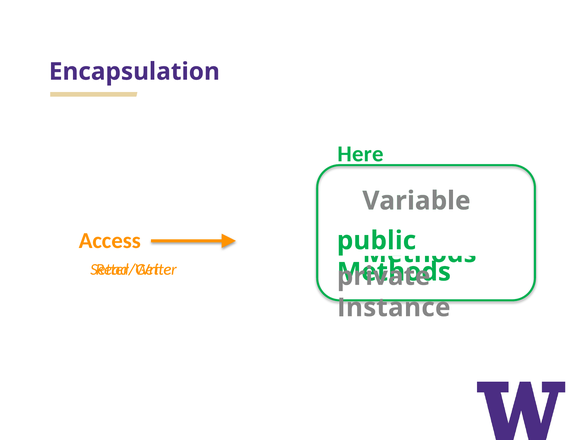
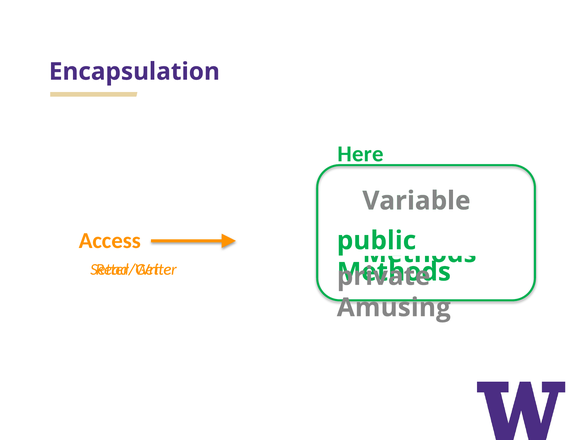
Instance: Instance -> Amusing (394, 307)
